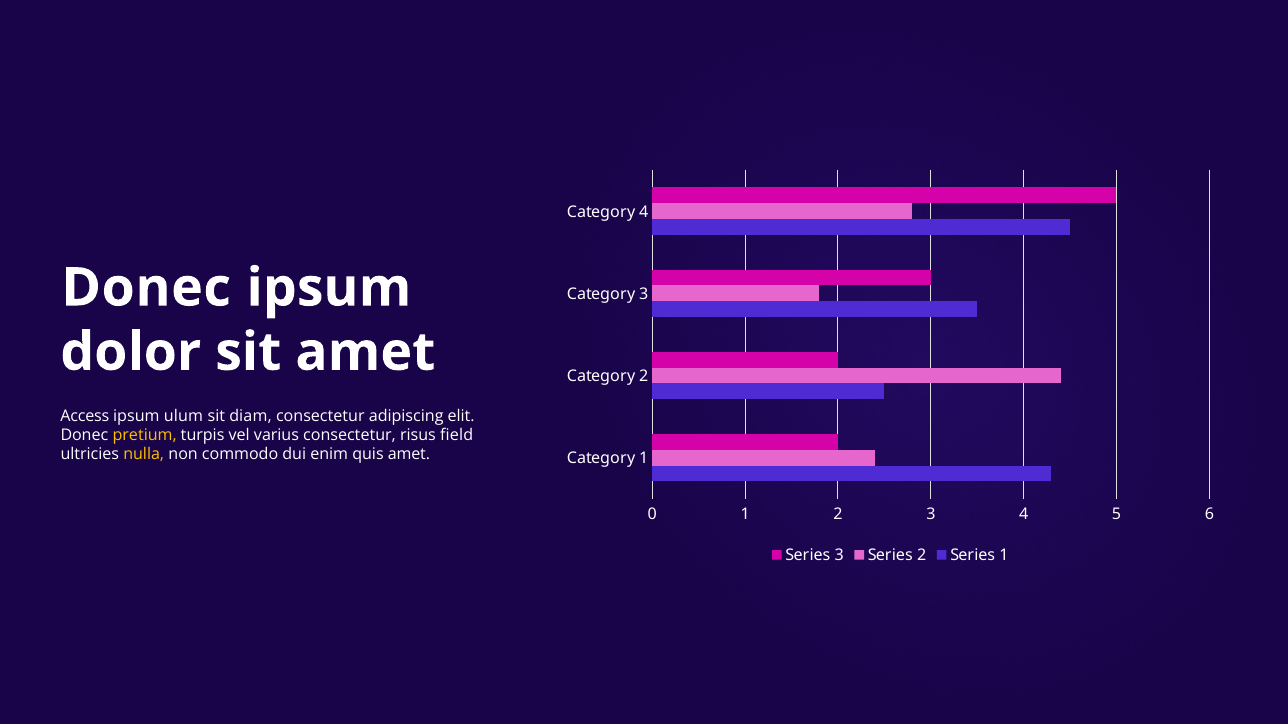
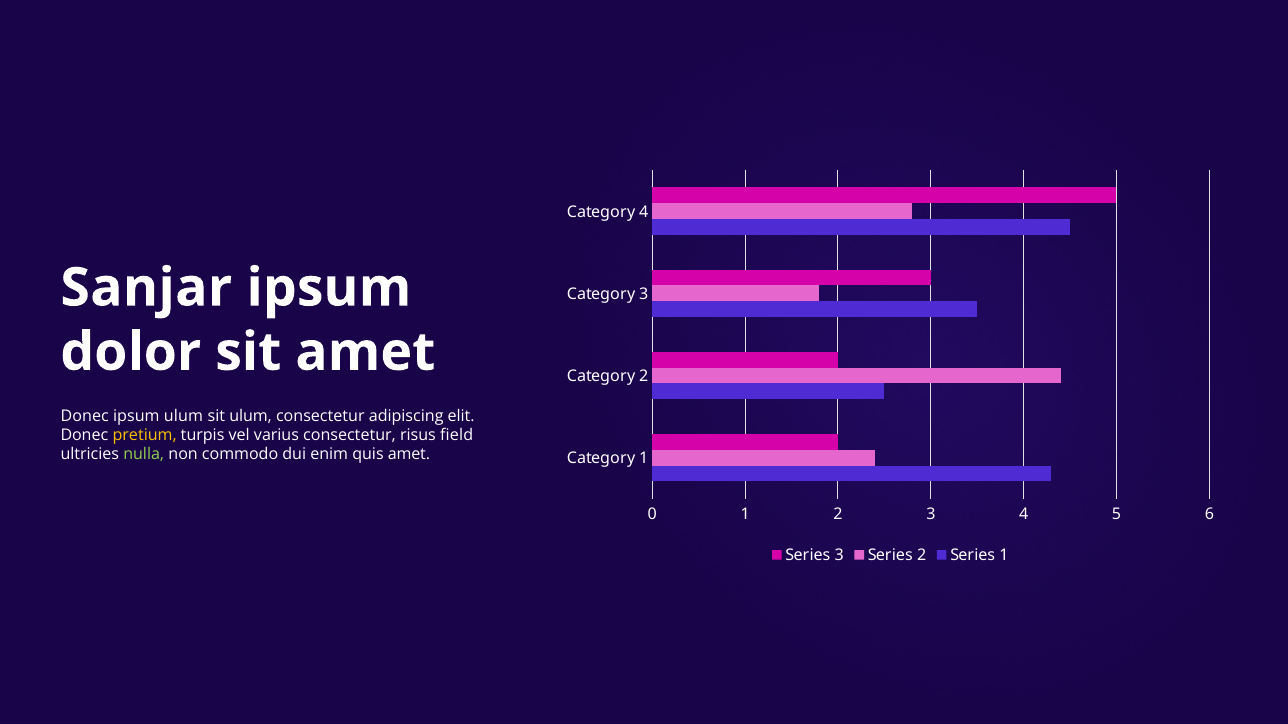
Donec: Donec -> Sanjar (146, 288)
Access: Access -> Donec (85, 416)
sit diam: diam -> ulum (251, 416)
nulla colour: yellow -> light green (144, 455)
